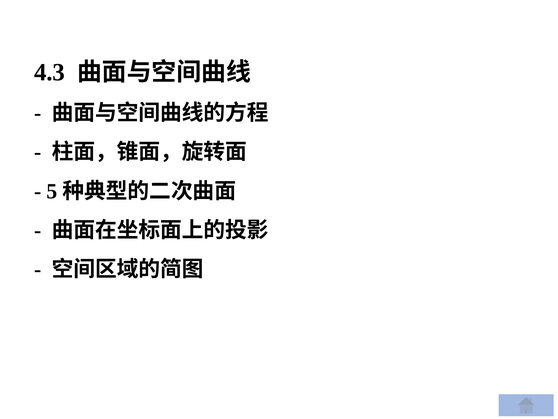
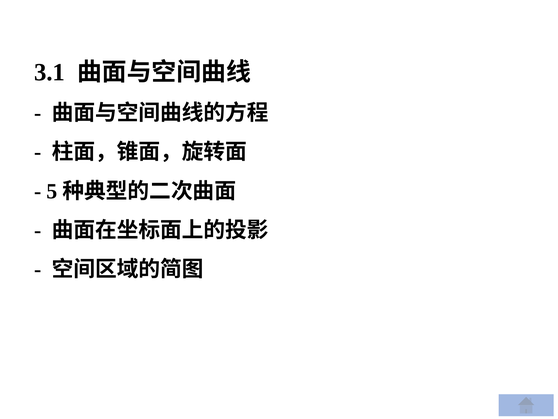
4.3: 4.3 -> 3.1 (50, 72)
